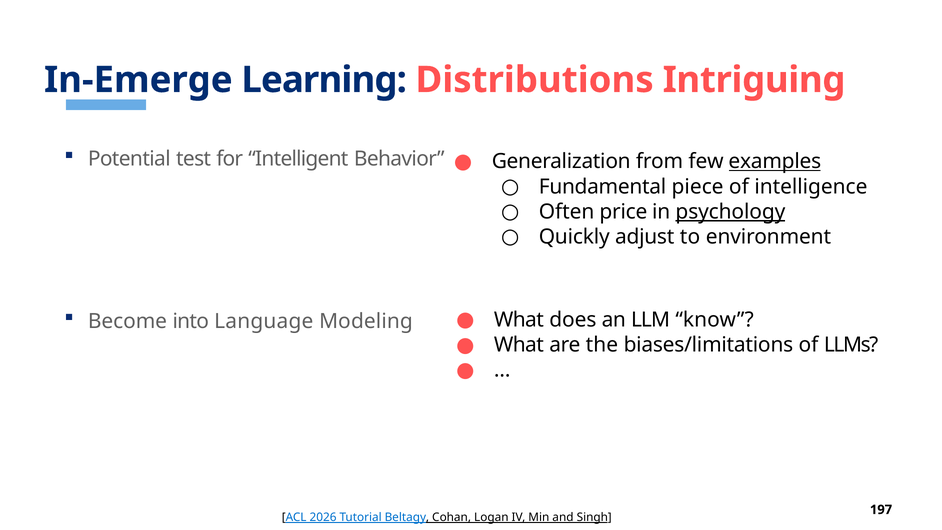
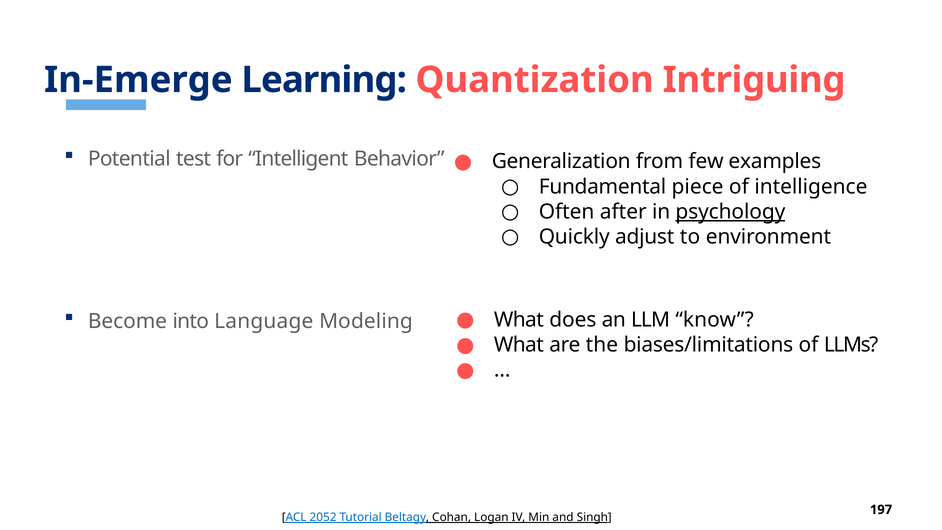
Distributions: Distributions -> Quantization (535, 80)
examples underline: present -> none (775, 162)
price: price -> after (623, 212)
2026: 2026 -> 2052 (323, 517)
